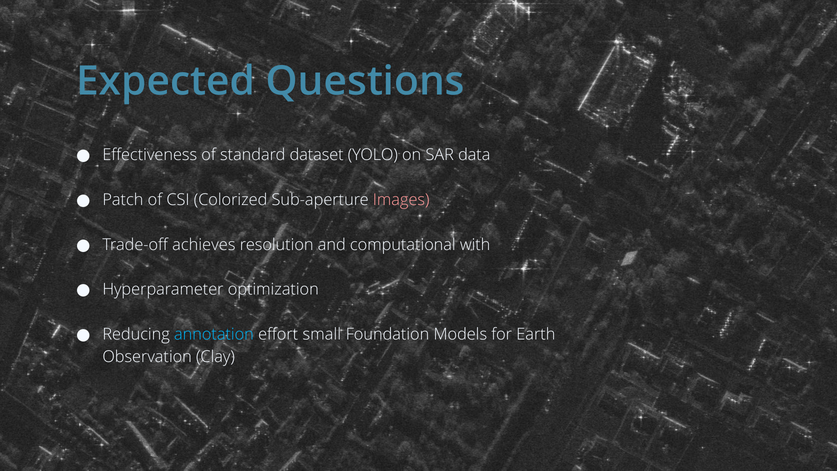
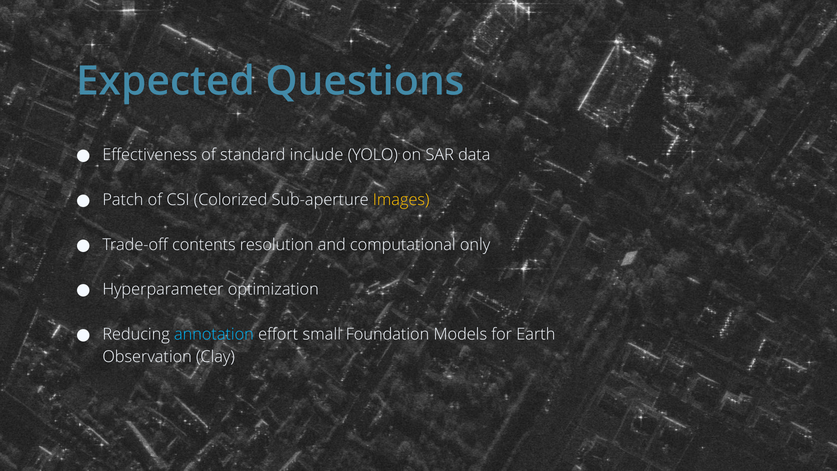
dataset: dataset -> include (317, 155)
Images colour: pink -> yellow (401, 200)
achieves: achieves -> contents (204, 245)
with: with -> only (475, 245)
